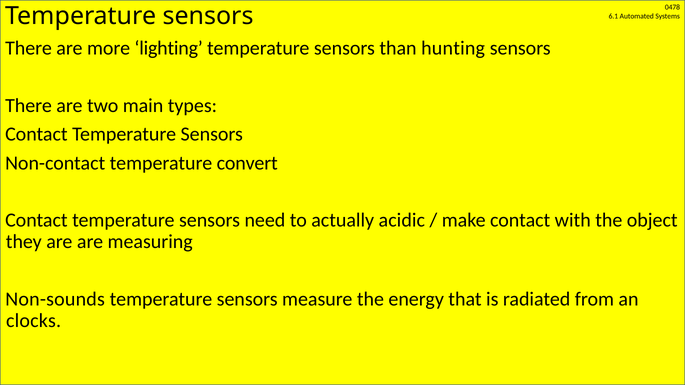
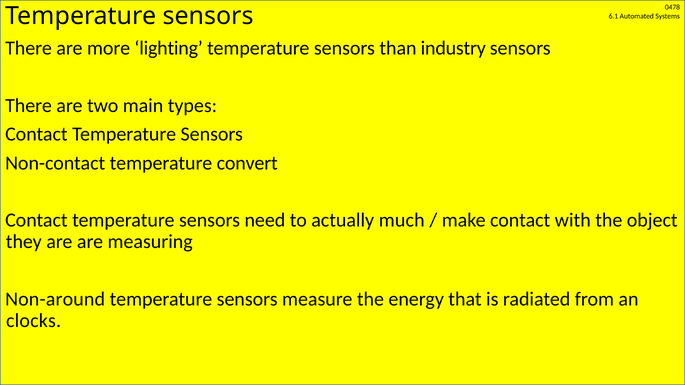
hunting: hunting -> industry (453, 48)
acidic: acidic -> much (402, 220)
Non-sounds: Non-sounds -> Non-around (55, 300)
